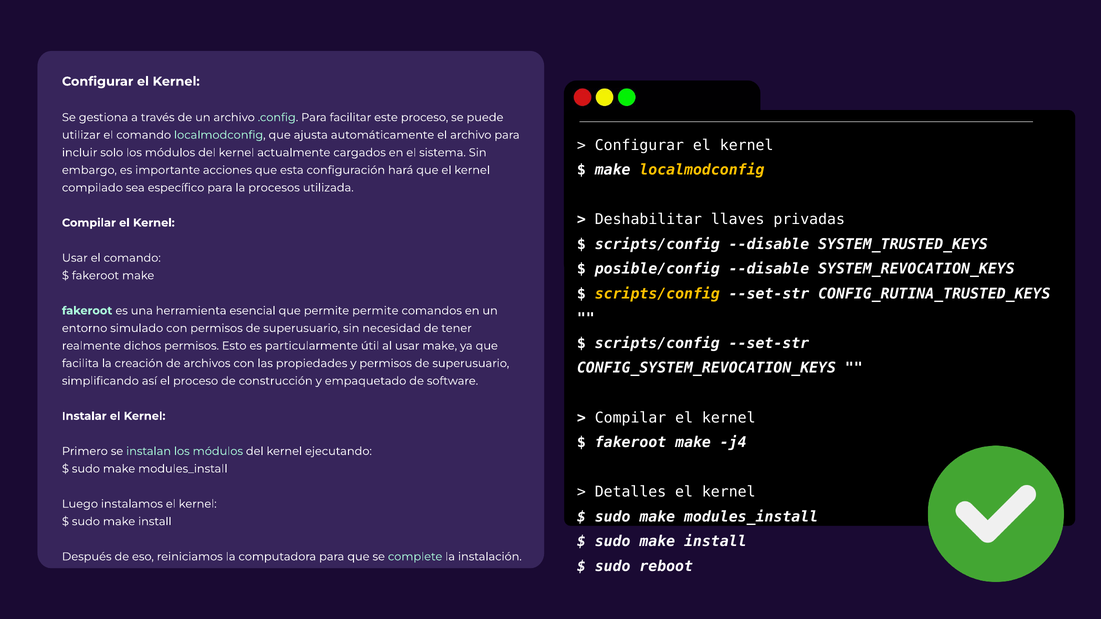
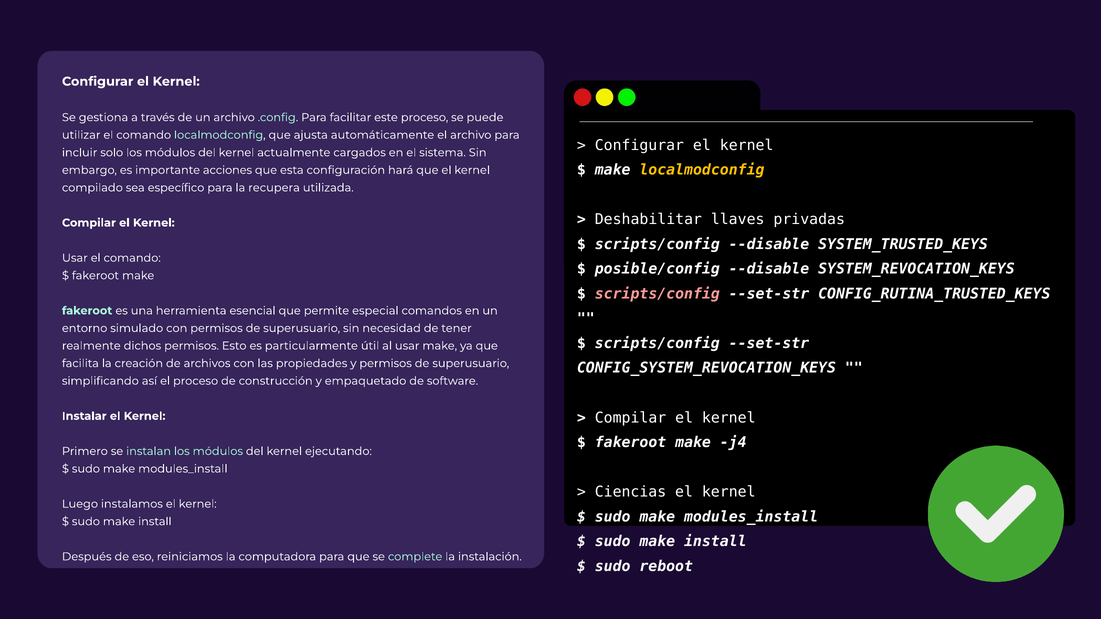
procesos: procesos -> recupera (274, 188)
scripts/config colour: yellow -> pink (657, 294)
permite permite: permite -> especial (375, 311)
Detalles: Detalles -> Ciencias (630, 492)
